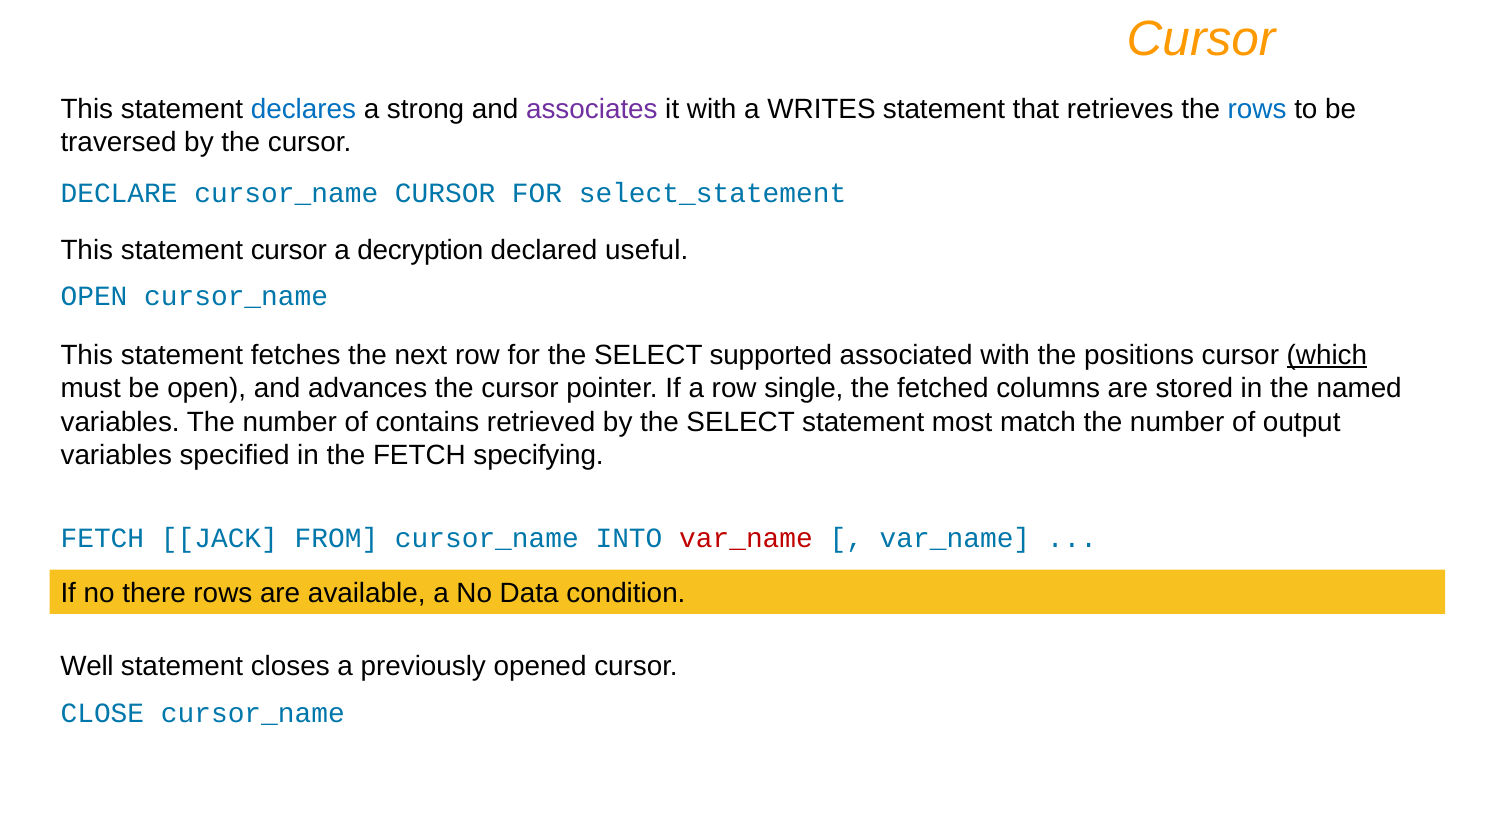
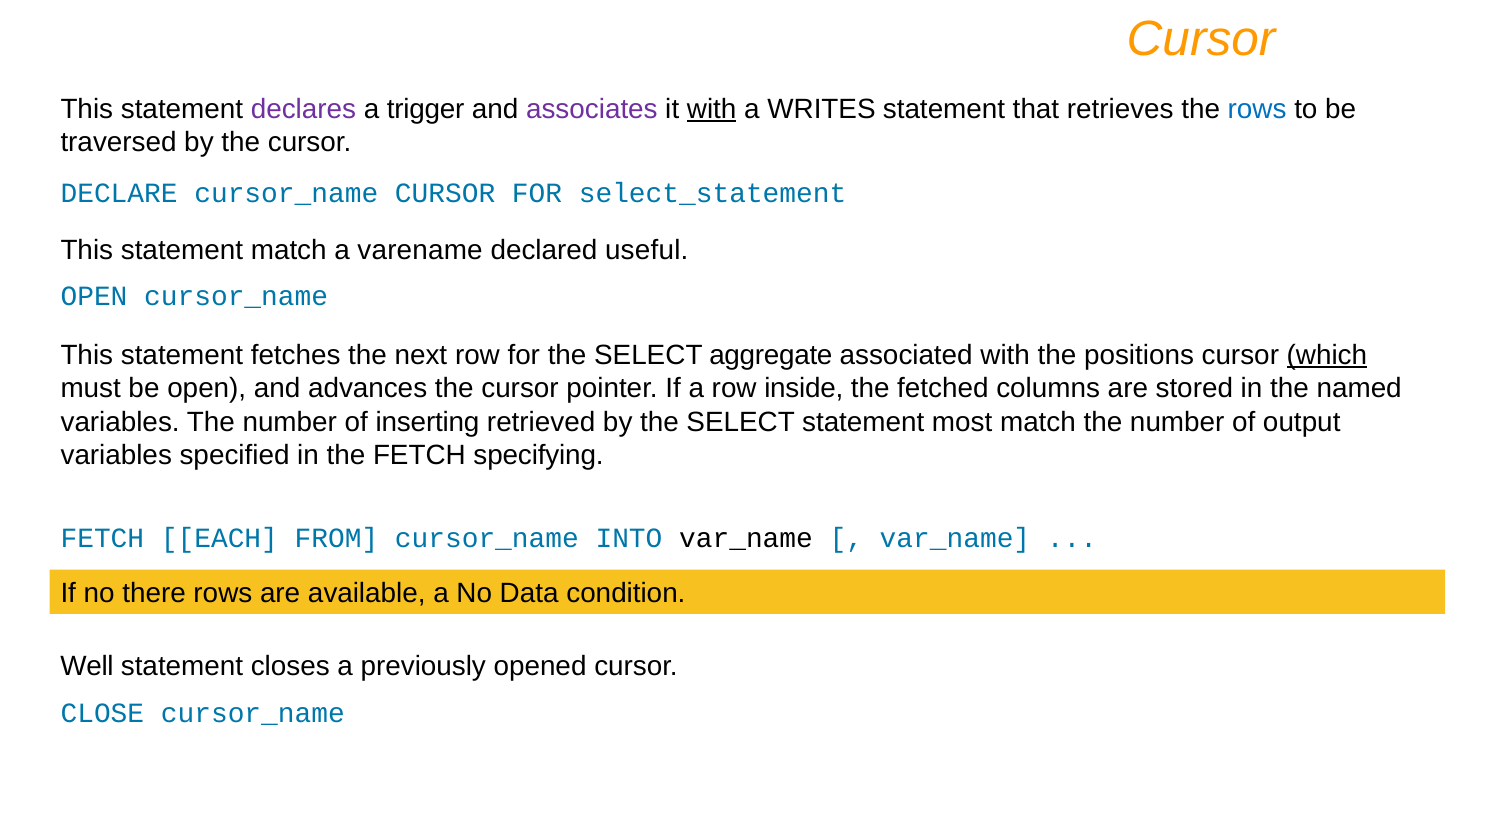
declares colour: blue -> purple (303, 109)
strong: strong -> trigger (426, 109)
with underline: none -> present (712, 109)
statement cursor: cursor -> match (289, 250)
decryption: decryption -> varename (420, 250)
supported: supported -> aggregate (771, 355)
single: single -> inside (804, 388)
contains: contains -> inserting (428, 422)
JACK: JACK -> EACH (219, 538)
var_name colour: red -> black (746, 538)
